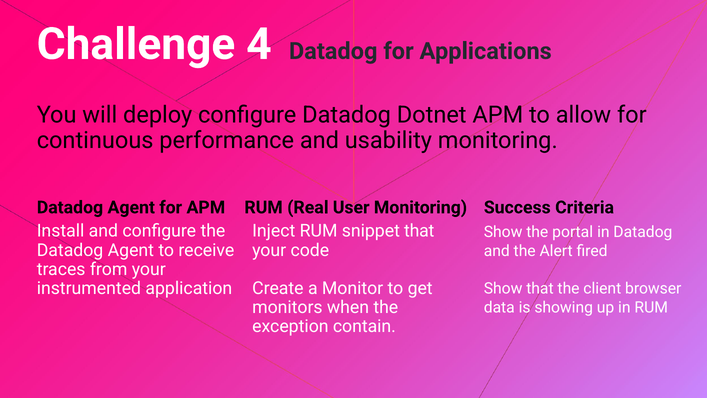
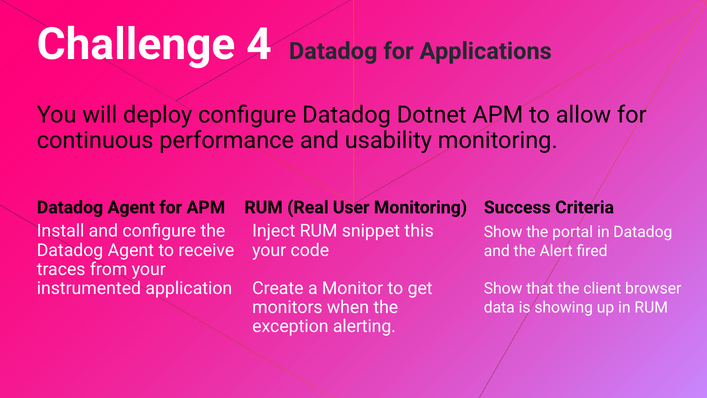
snippet that: that -> this (419, 231)
contain: contain -> alerting (364, 326)
